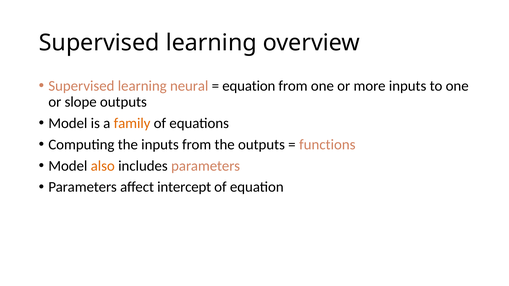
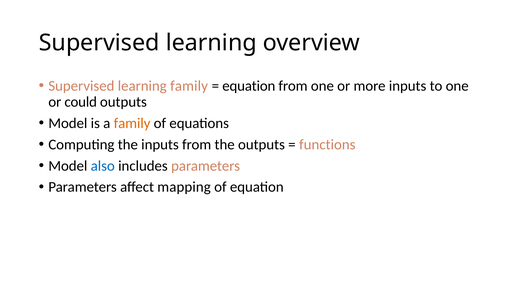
learning neural: neural -> family (189, 86)
slope: slope -> could (81, 102)
also colour: orange -> blue (103, 166)
intercept: intercept -> mapping (184, 187)
